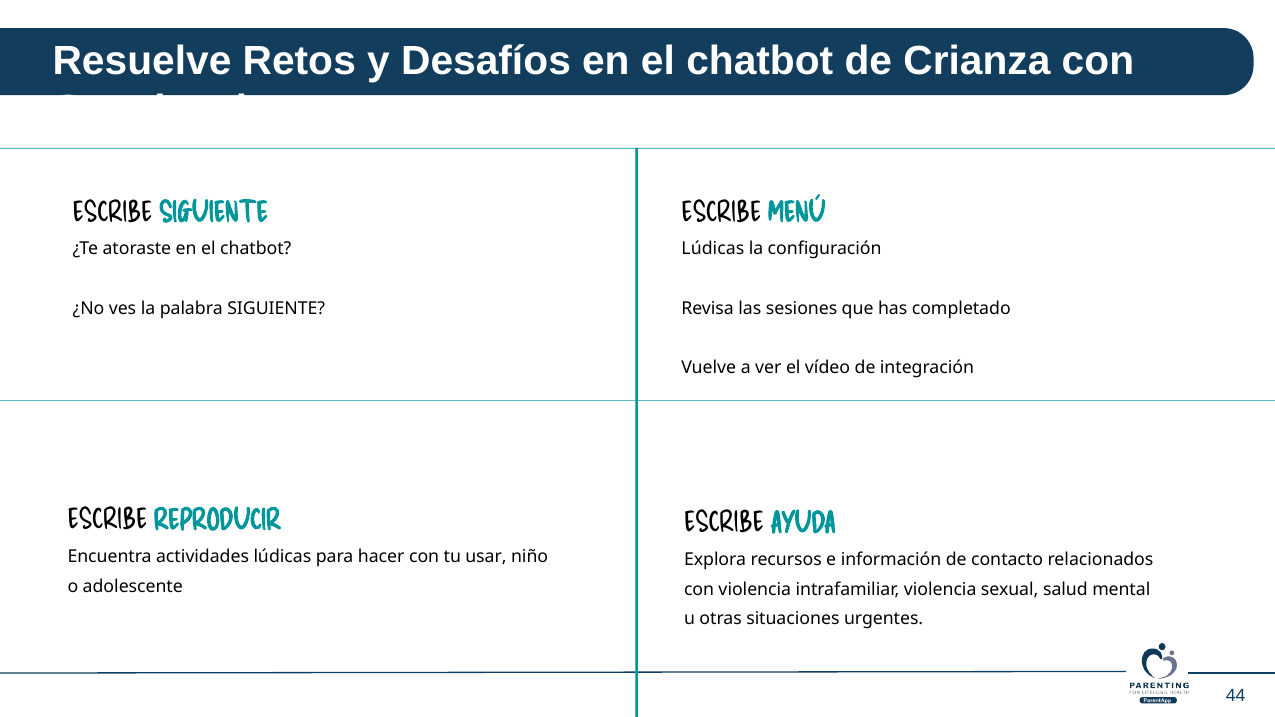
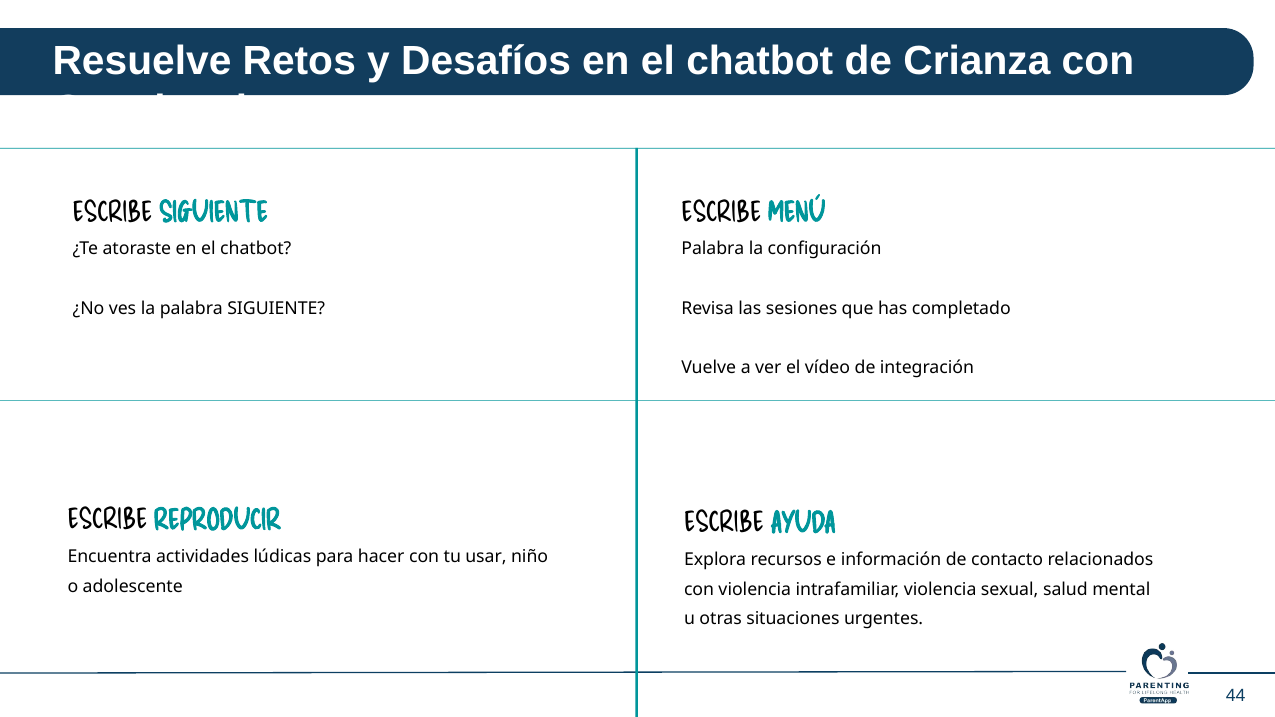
Lúdicas: Lúdicas -> Palabra (713, 249)
